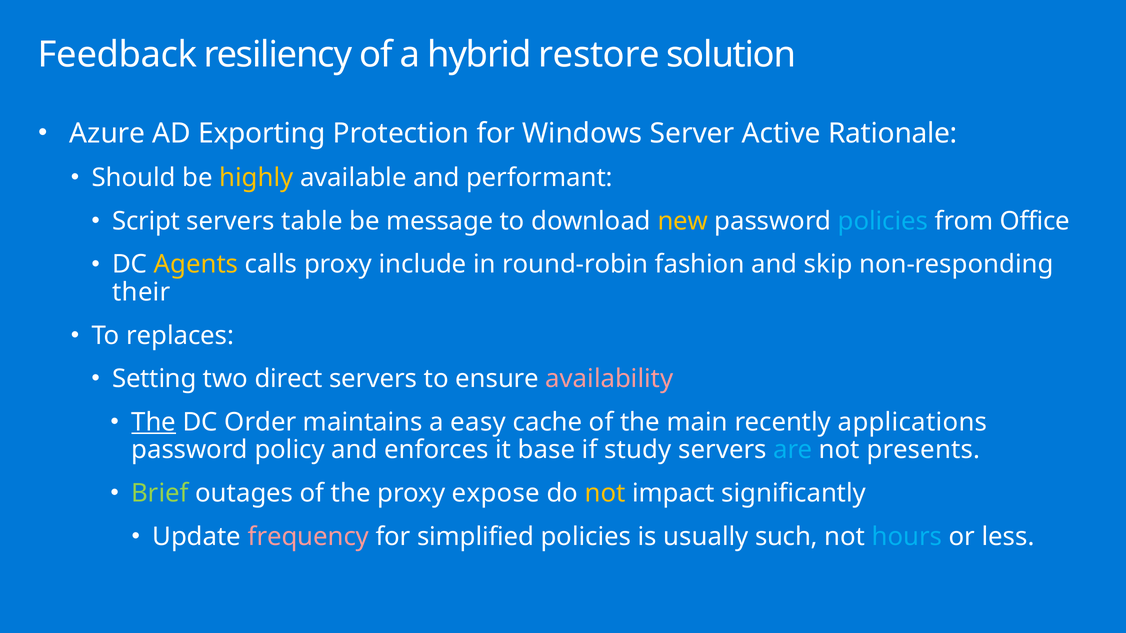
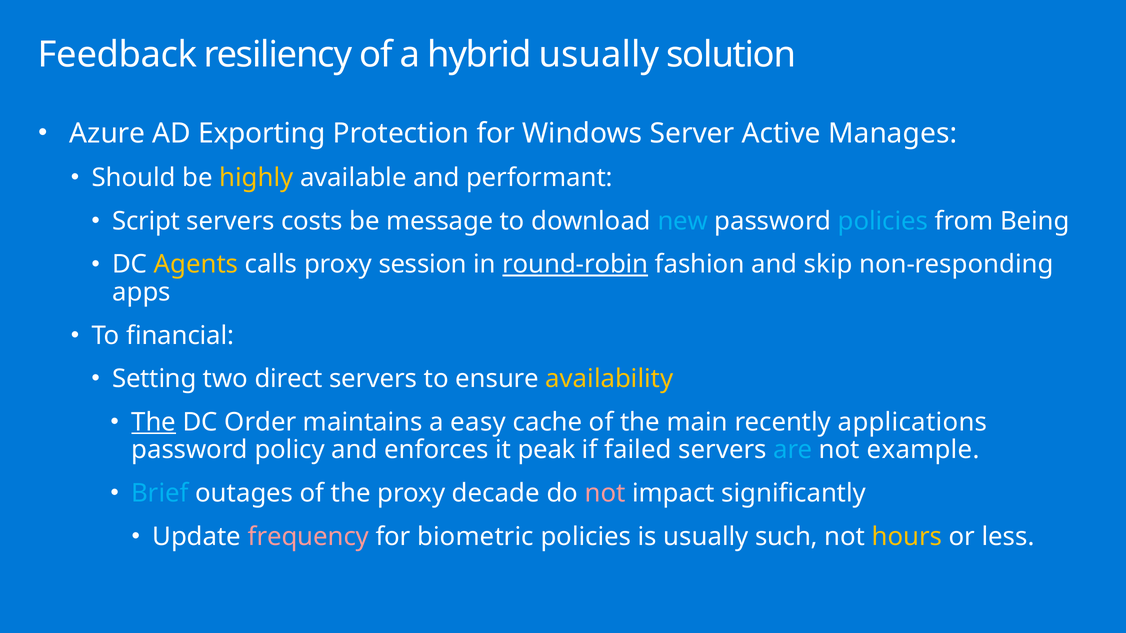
hybrid restore: restore -> usually (599, 55)
Rationale: Rationale -> Manages (893, 133)
table: table -> costs (312, 221)
new colour: yellow -> light blue (683, 221)
Office: Office -> Being (1035, 221)
include: include -> session (423, 265)
round-robin underline: none -> present (575, 265)
their: their -> apps (141, 292)
replaces: replaces -> financial (180, 336)
availability colour: pink -> yellow (609, 379)
base: base -> peak (547, 450)
study: study -> failed (638, 450)
presents: presents -> example (923, 450)
Brief colour: light green -> light blue (160, 493)
expose: expose -> decade (496, 493)
not colour: yellow -> pink (605, 493)
simplified: simplified -> biometric (476, 537)
hours colour: light blue -> yellow (907, 537)
